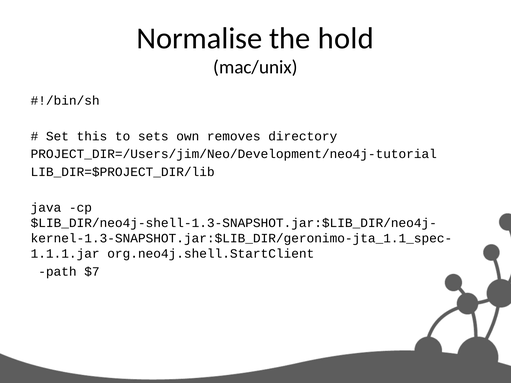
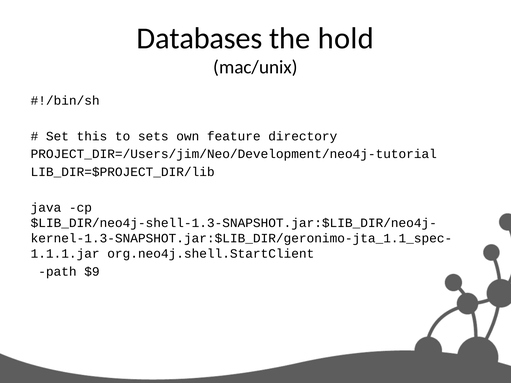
Normalise: Normalise -> Databases (199, 38)
removes: removes -> feature (234, 136)
$7: $7 -> $9 (92, 272)
